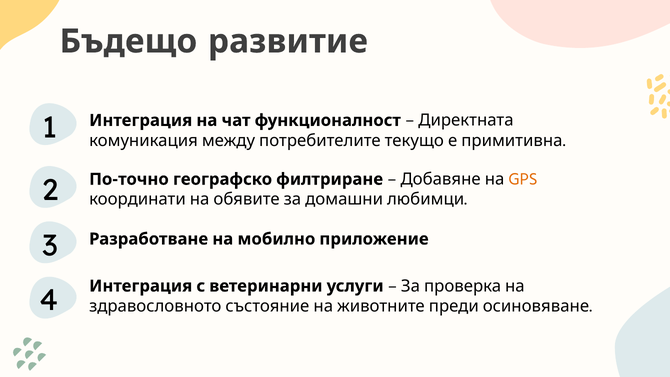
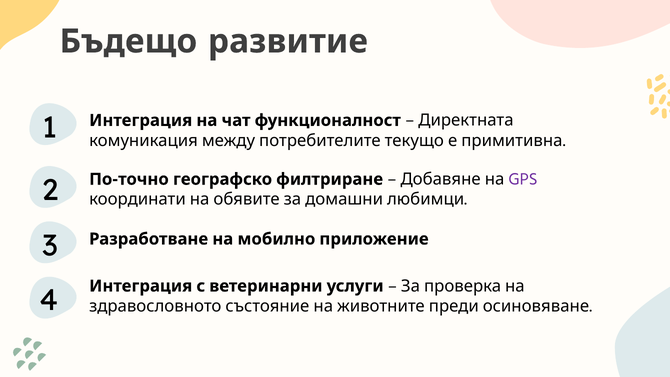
GPS colour: orange -> purple (523, 179)
